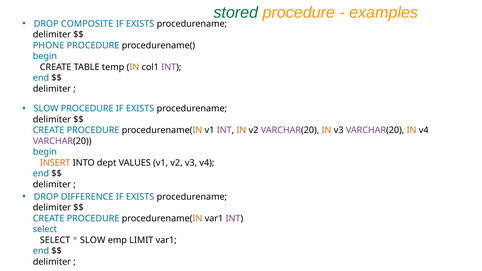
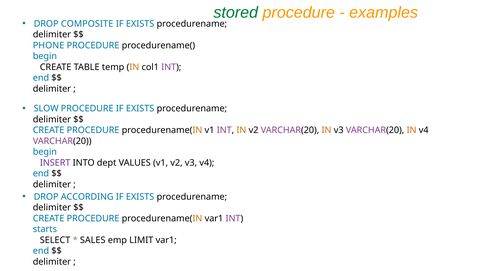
INSERT colour: orange -> purple (55, 163)
DIFFERENCE: DIFFERENCE -> ACCORDING (87, 197)
select: select -> starts (45, 229)
SLOW: SLOW -> SALES (93, 240)
